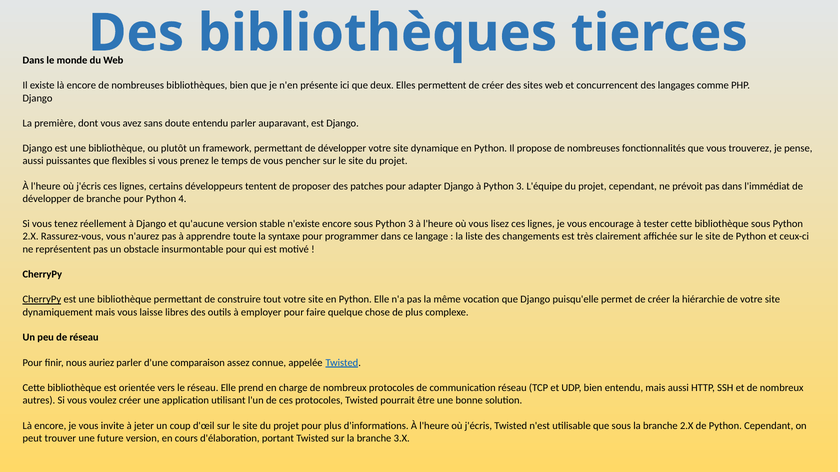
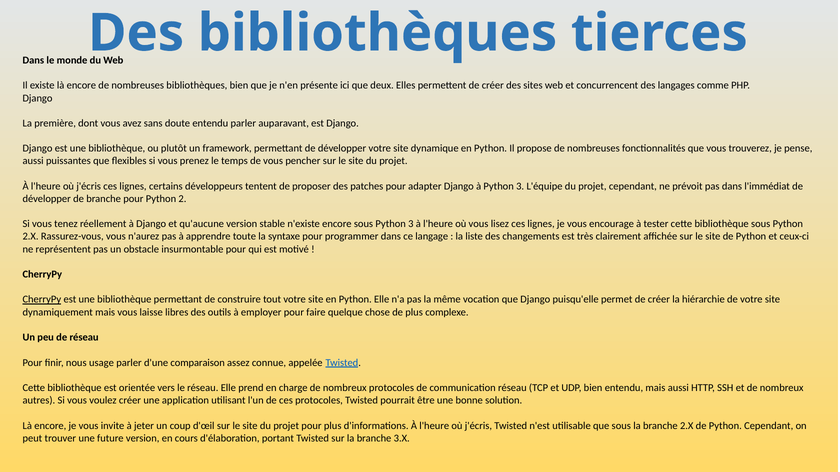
4: 4 -> 2 (182, 199)
auriez: auriez -> usage (101, 363)
